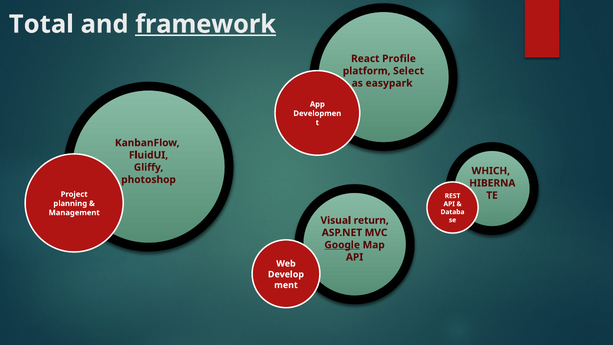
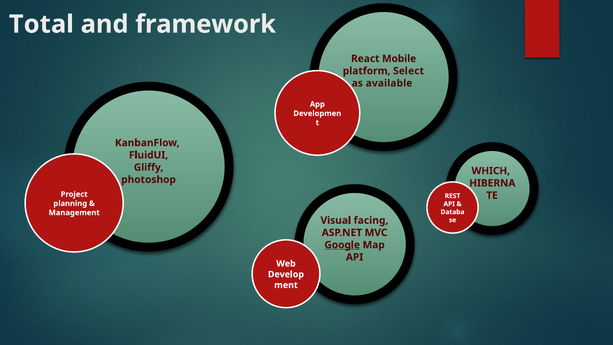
framework underline: present -> none (206, 24)
Profile: Profile -> Mobile (399, 59)
easypark: easypark -> available (389, 83)
return: return -> facing (371, 220)
